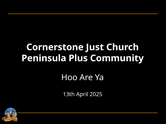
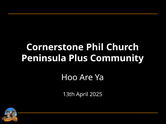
Just: Just -> Phil (95, 47)
